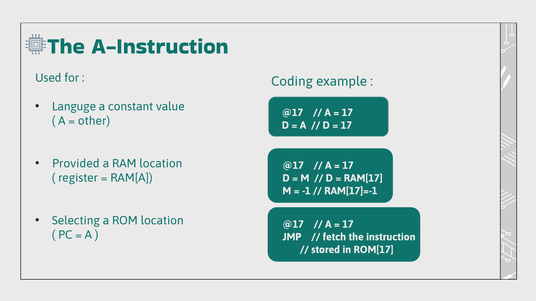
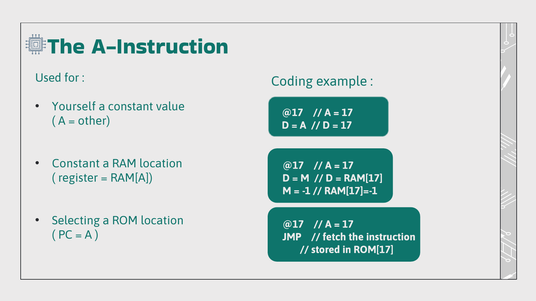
Languge: Languge -> Yourself (74, 107)
Provided: Provided -> Constant (76, 164)
